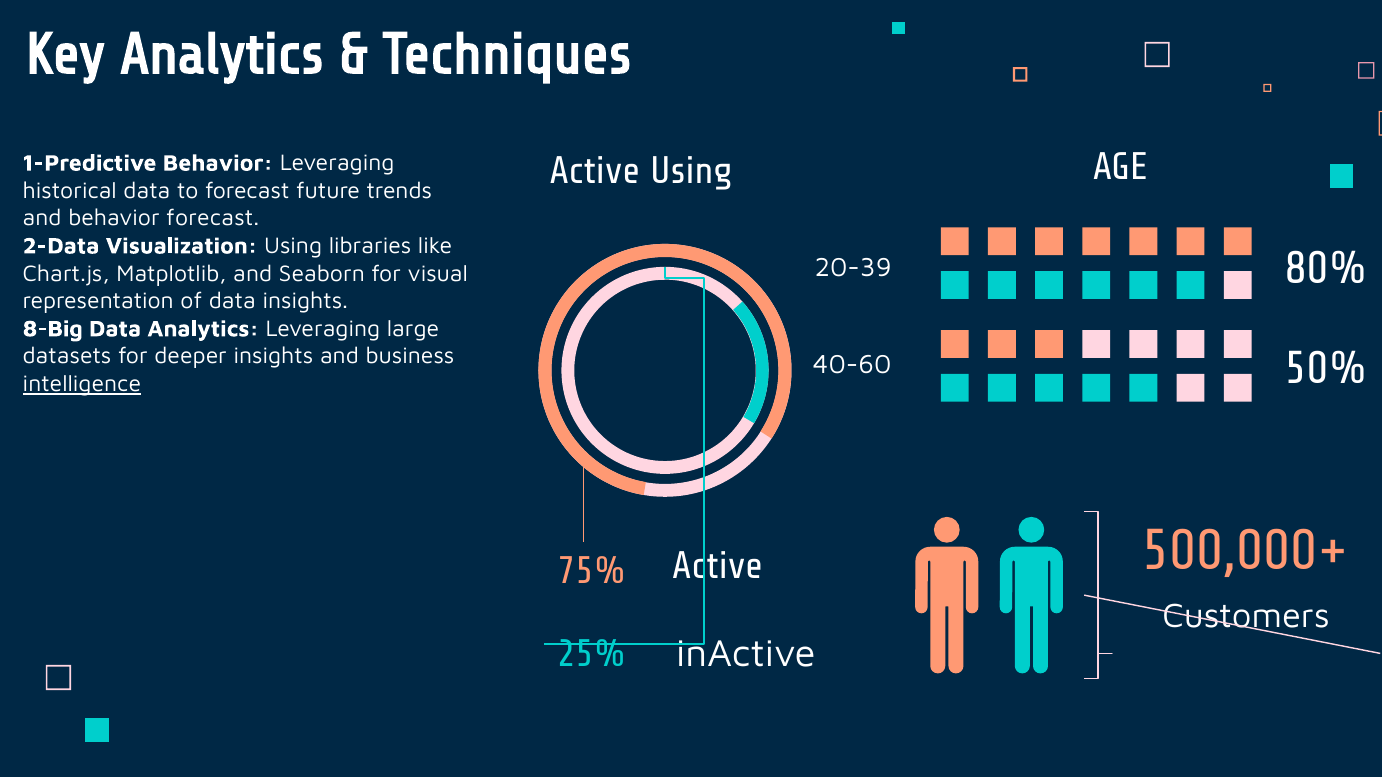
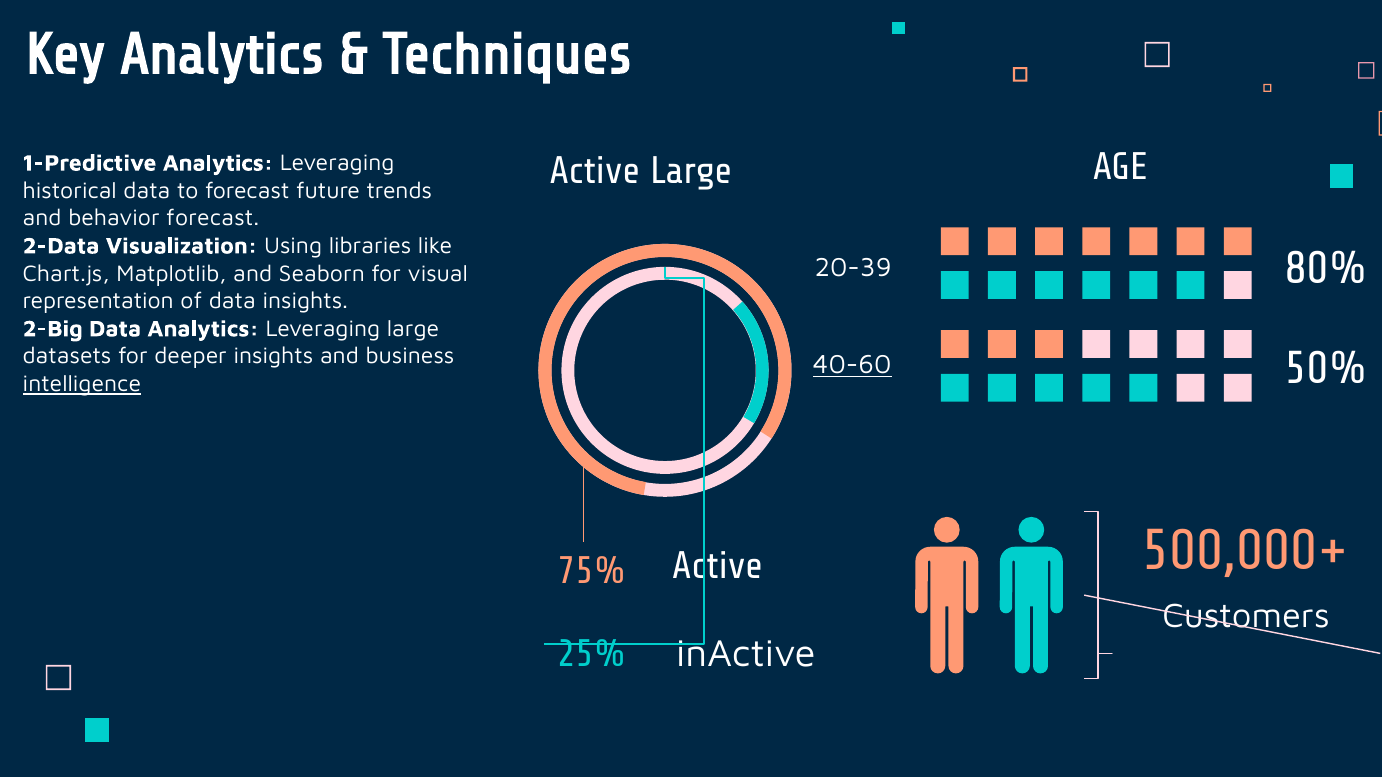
1-Predictive Behavior: Behavior -> Analytics (218, 163)
Active Using: Using -> Large (691, 171)
8-Big: 8-Big -> 2-Big (53, 329)
40-60 underline: none -> present (852, 365)
